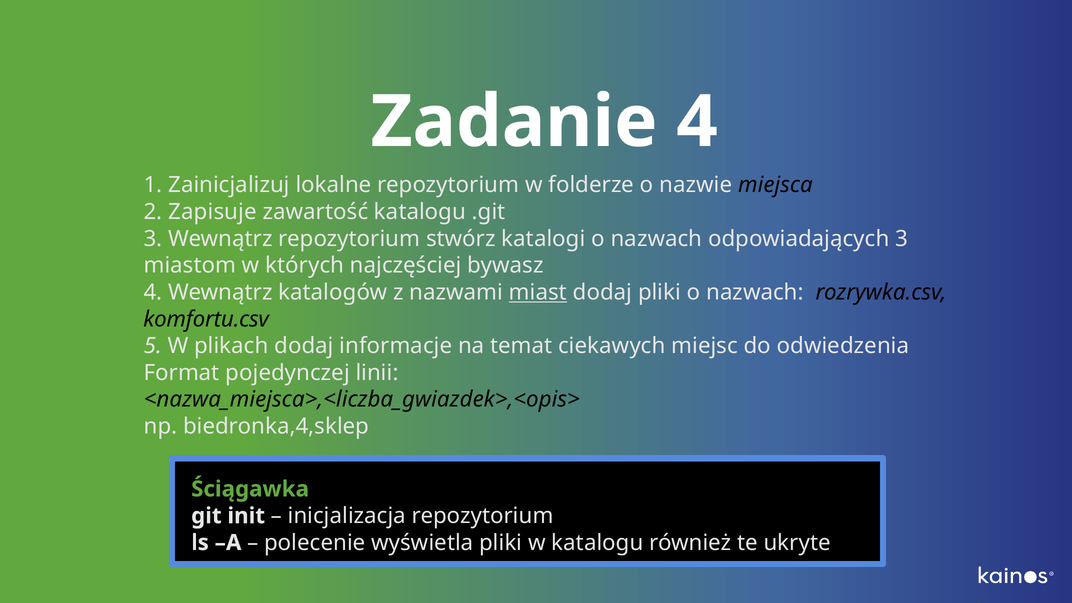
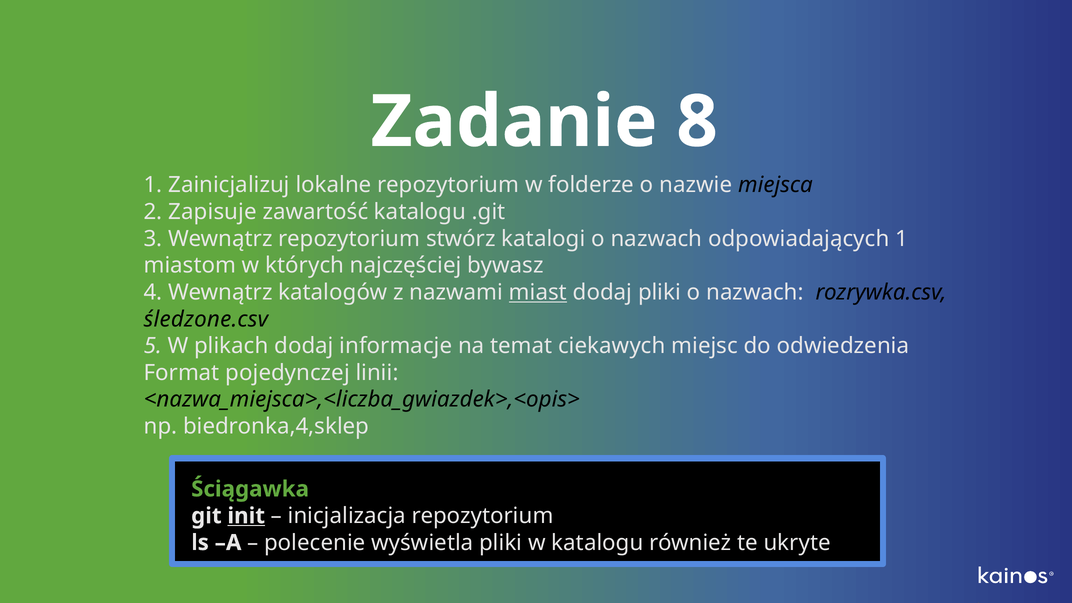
Zadanie 4: 4 -> 8 (697, 122)
odpowiadających 3: 3 -> 1 (902, 239)
komfortu.csv: komfortu.csv -> śledzone.csv (206, 319)
init underline: none -> present (246, 516)
